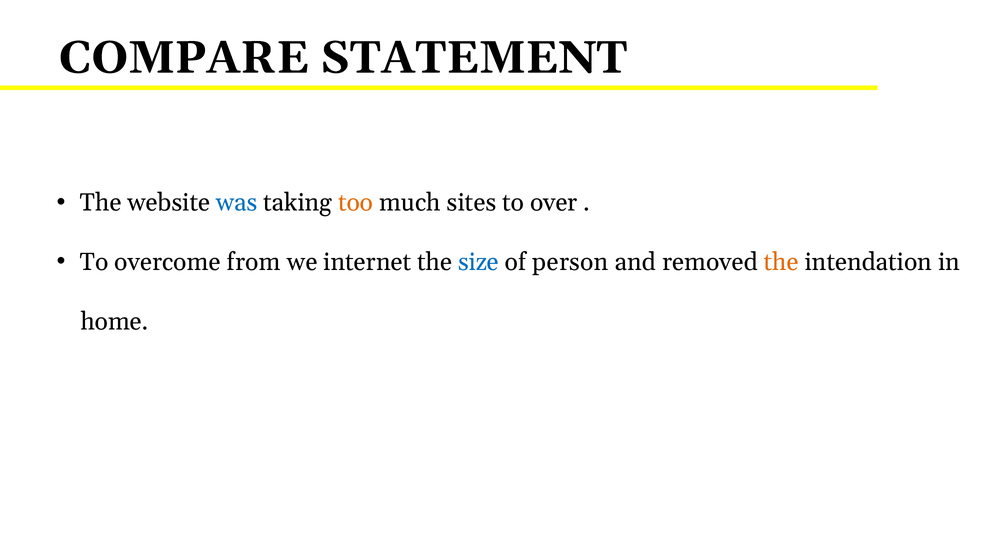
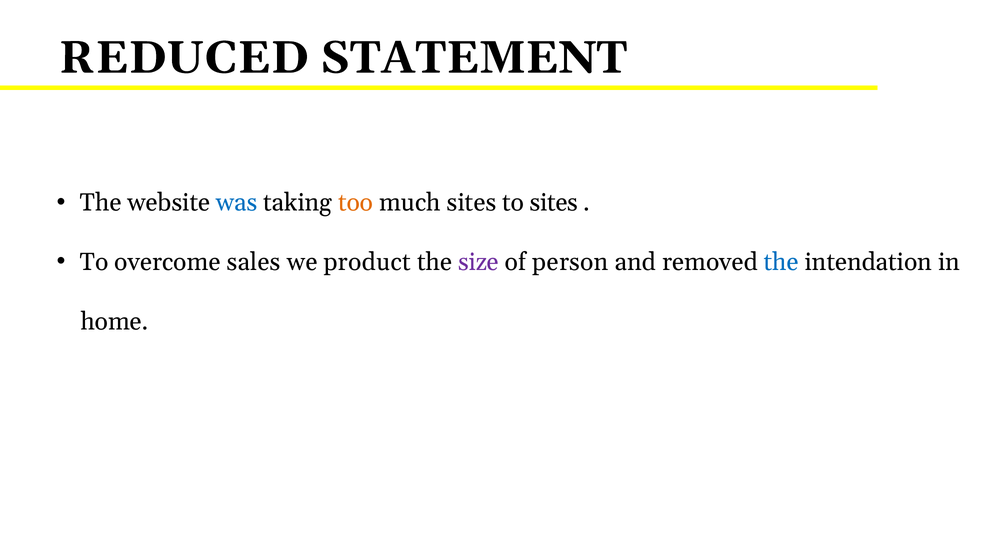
COMPARE: COMPARE -> REDUCED (184, 58)
to over: over -> sites (554, 203)
from: from -> sales (254, 262)
internet: internet -> product (367, 262)
size colour: blue -> purple (479, 262)
the colour: orange -> blue (781, 262)
